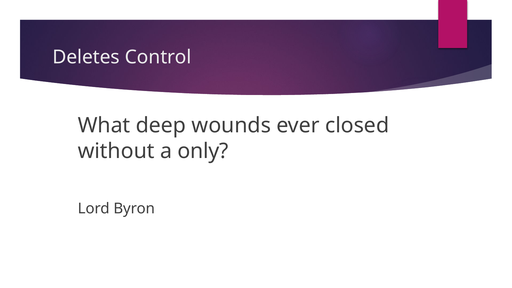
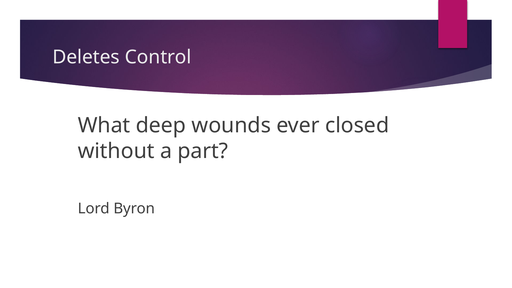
only: only -> part (203, 151)
